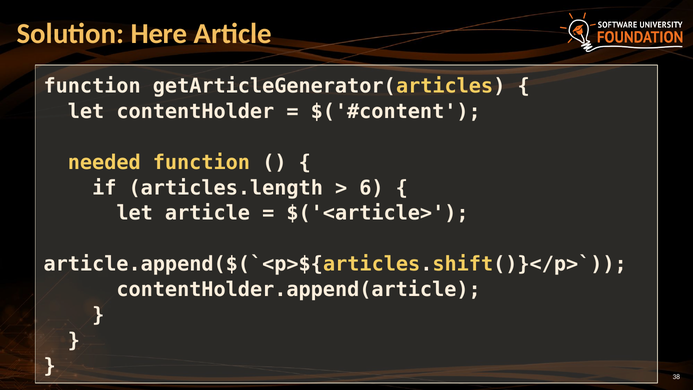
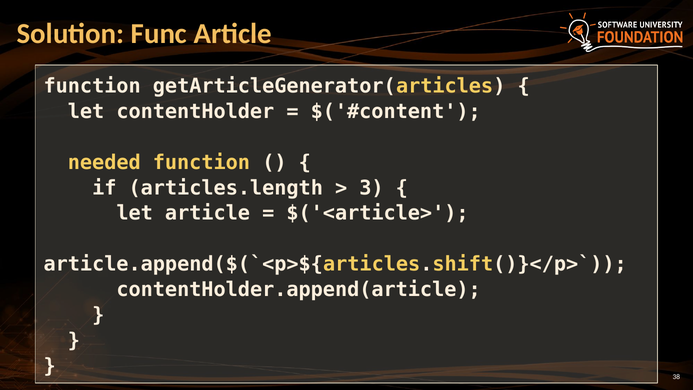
Here: Here -> Func (159, 34)
6: 6 -> 3 (372, 188)
